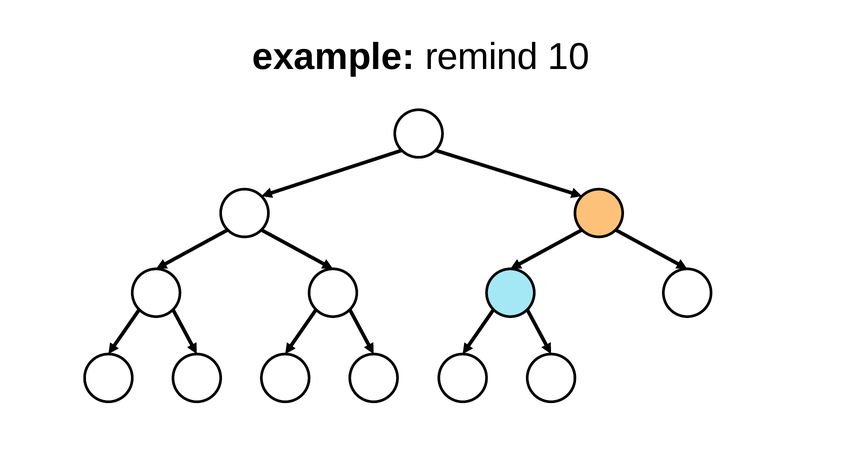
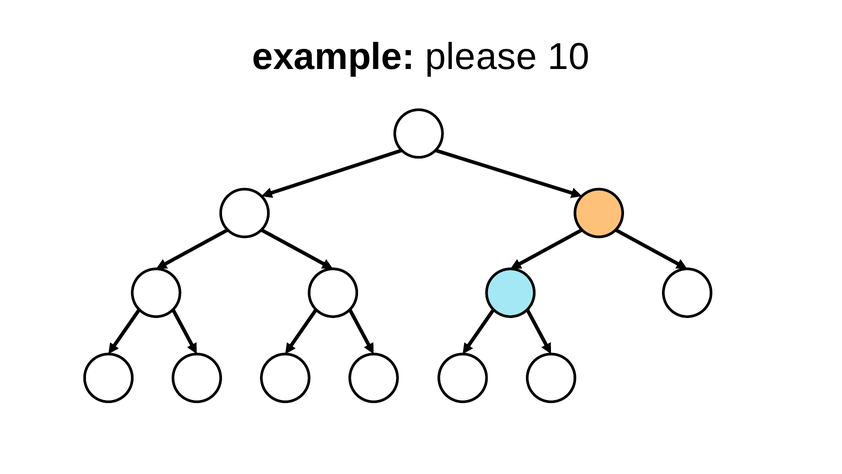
remind: remind -> please (481, 57)
